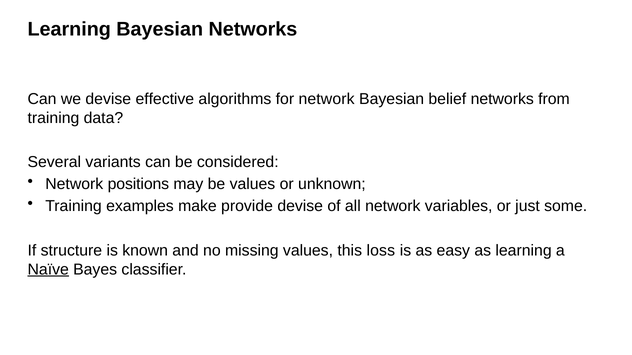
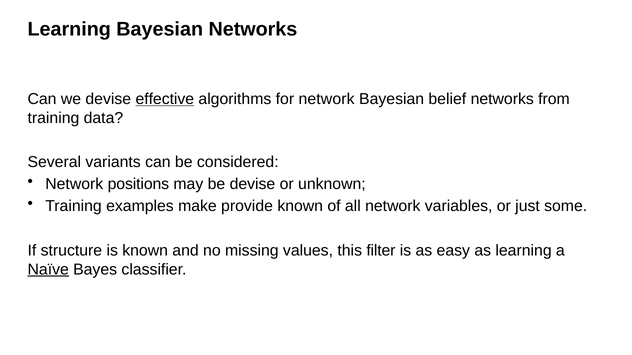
effective underline: none -> present (165, 99)
be values: values -> devise (252, 184)
provide devise: devise -> known (300, 207)
loss: loss -> filter (381, 251)
